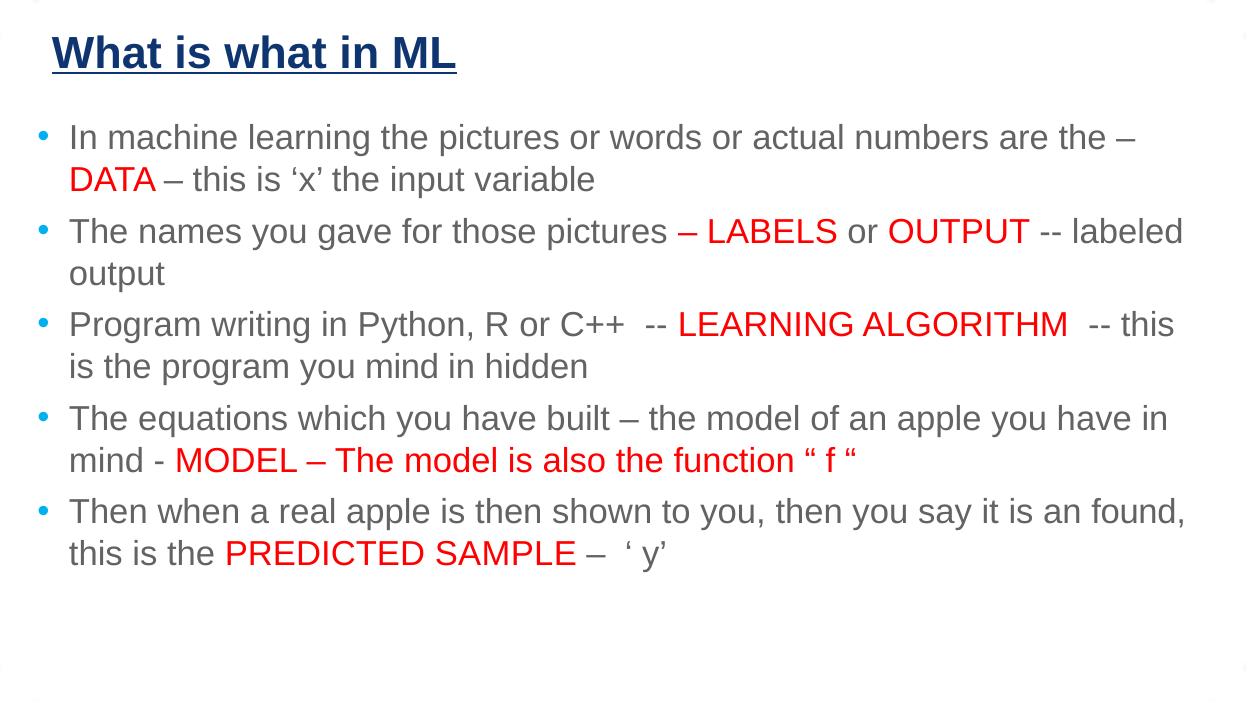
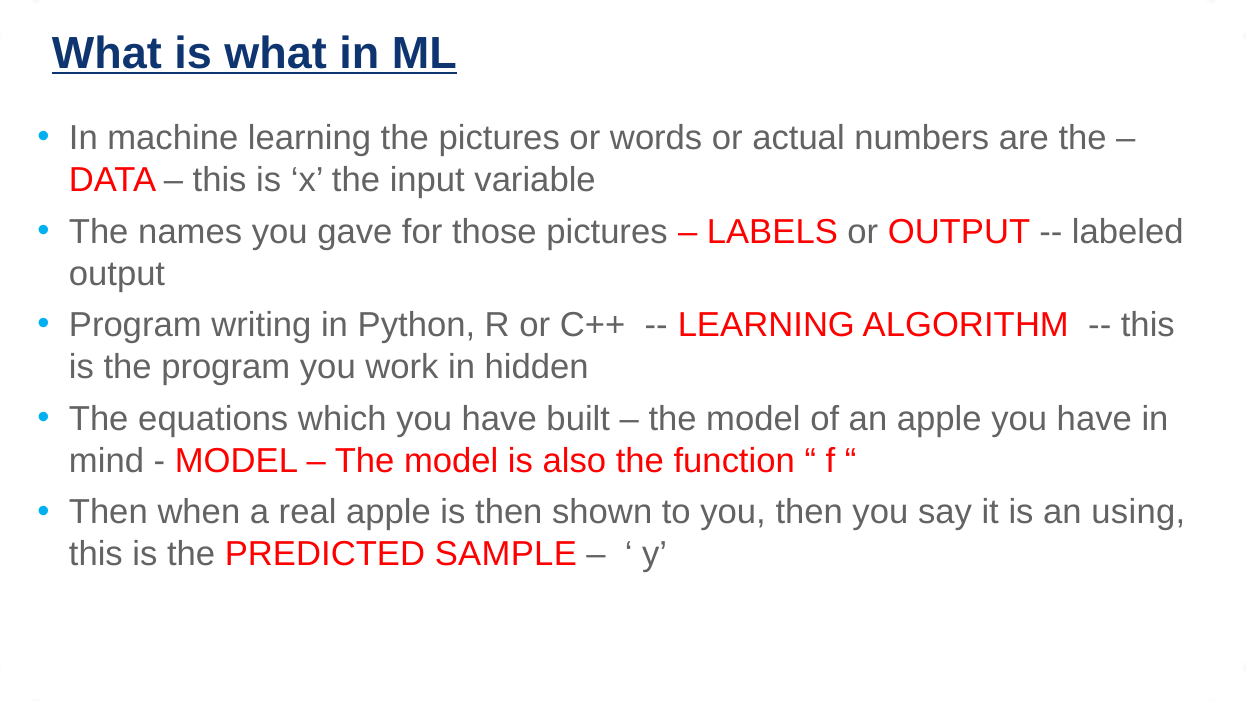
you mind: mind -> work (402, 367)
found: found -> using (1138, 512)
